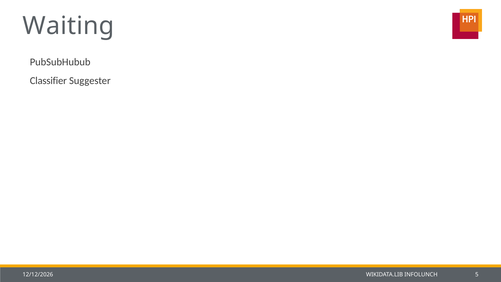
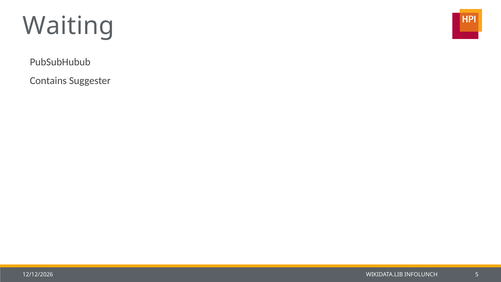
Classifier: Classifier -> Contains (48, 81)
